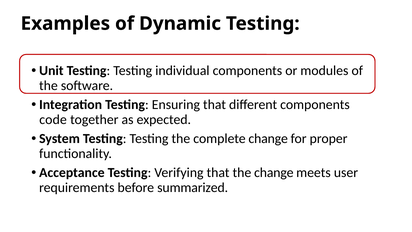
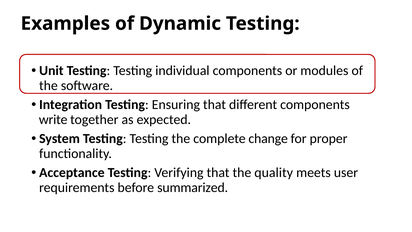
code: code -> write (53, 119)
the change: change -> quality (274, 173)
